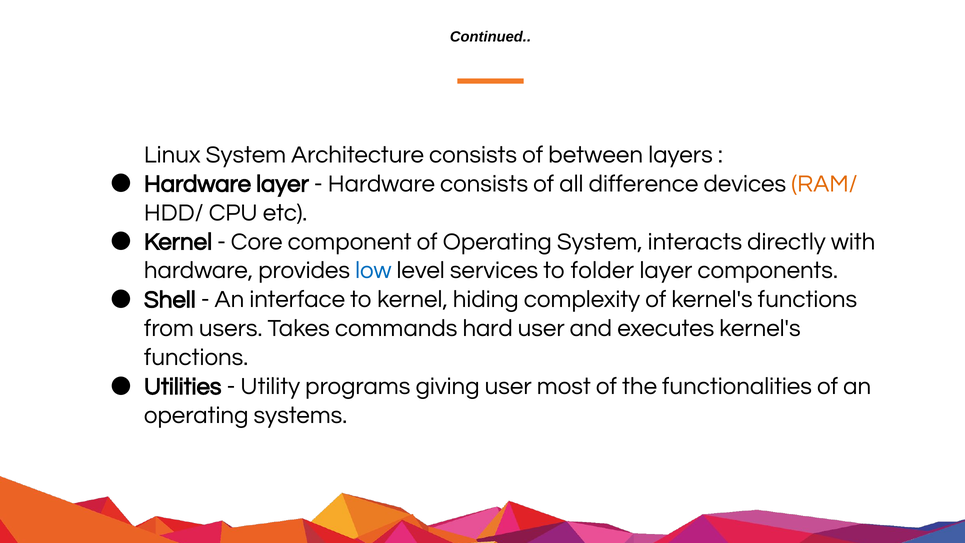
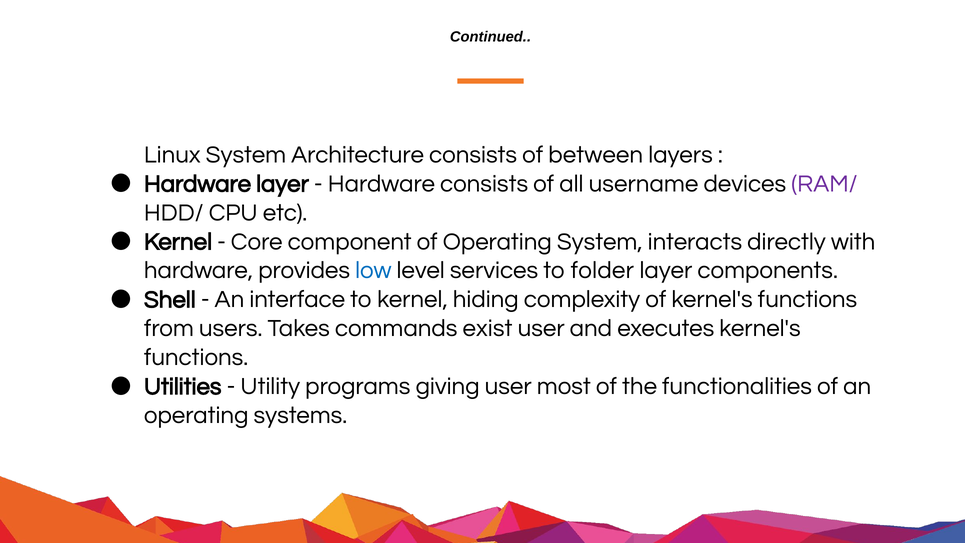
difference: difference -> username (644, 184)
RAM/ colour: orange -> purple (824, 184)
hard: hard -> exist (488, 328)
